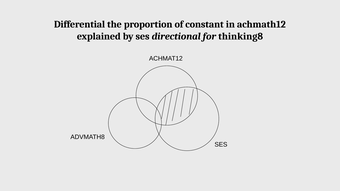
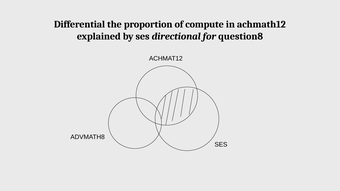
constant: constant -> compute (205, 24)
thinking8: thinking8 -> question8 (241, 36)
